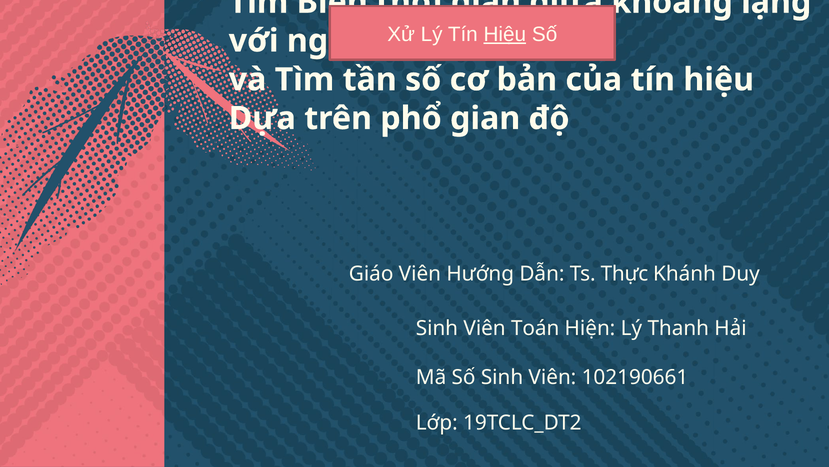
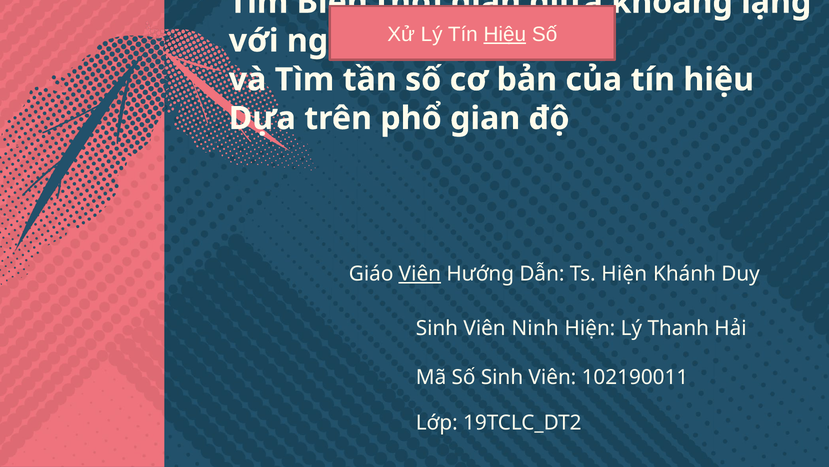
Viên underline: none -> present (420, 273)
Ts Thực: Thực -> Hiện (624, 273)
Toán: Toán -> Ninh (535, 328)
102190661: 102190661 -> 102190011 (635, 377)
